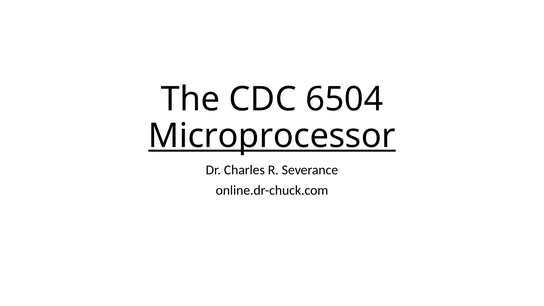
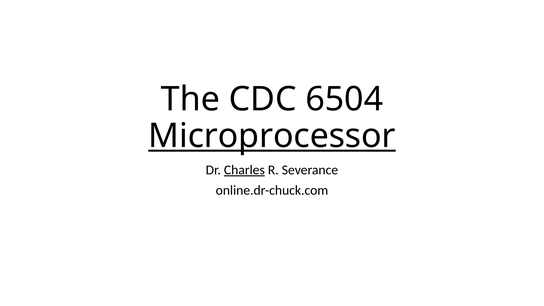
Charles underline: none -> present (244, 170)
